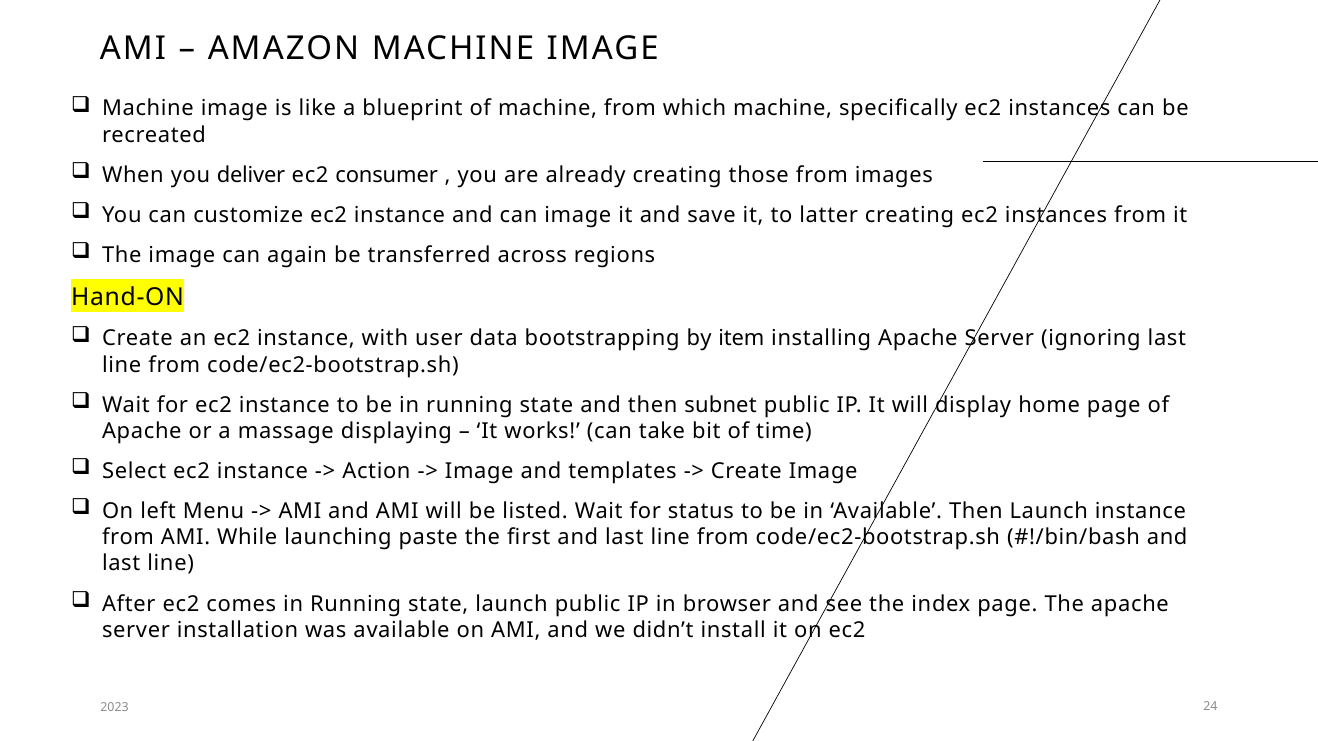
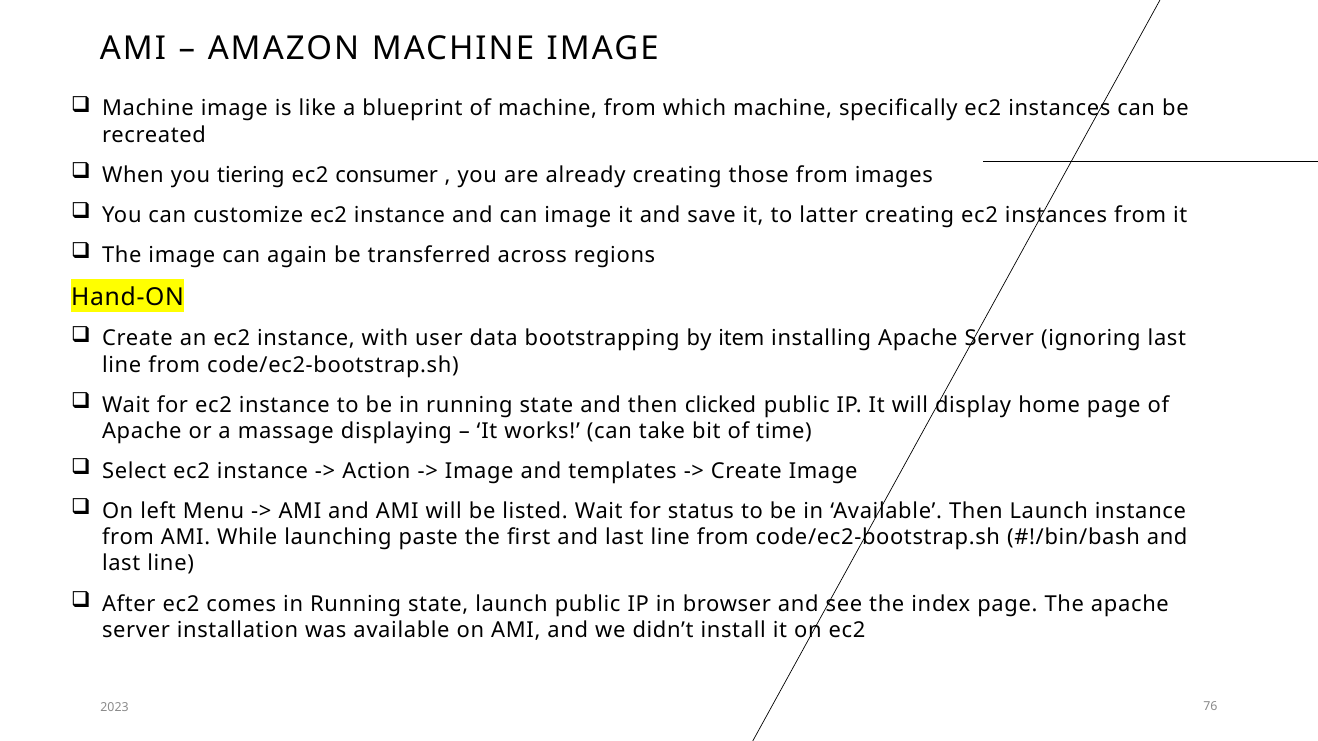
deliver: deliver -> tiering (251, 175)
subnet: subnet -> clicked (721, 405)
24: 24 -> 76 (1211, 707)
